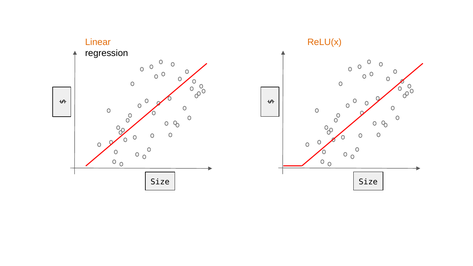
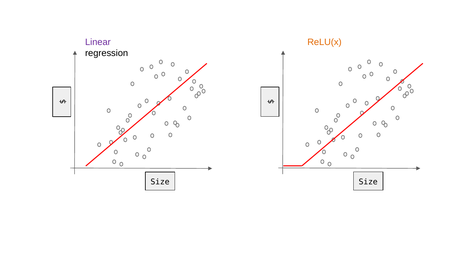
Linear colour: orange -> purple (98, 42)
